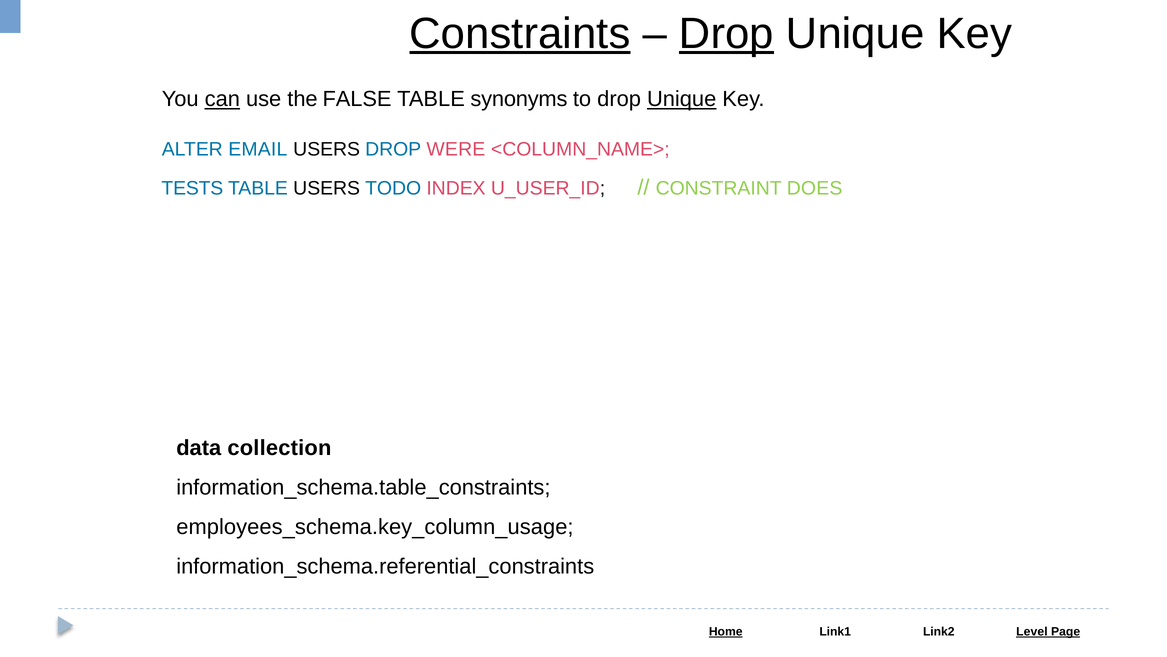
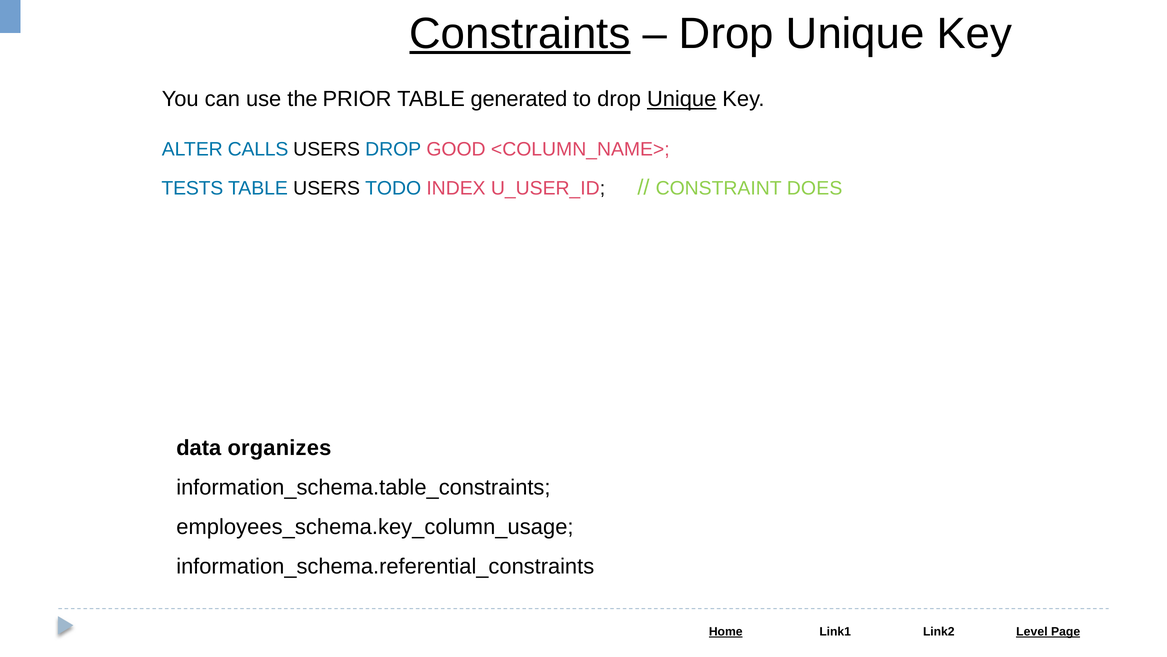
Drop underline: present -> none (726, 34)
can underline: present -> none (222, 99)
FALSE: FALSE -> PRIOR (357, 99)
synonyms: synonyms -> generated (519, 99)
EMAIL: EMAIL -> CALLS (258, 149)
WERE: WERE -> GOOD (456, 149)
collection: collection -> organizes (279, 448)
